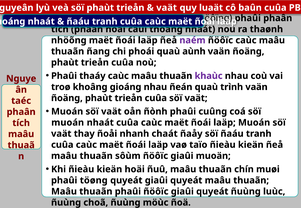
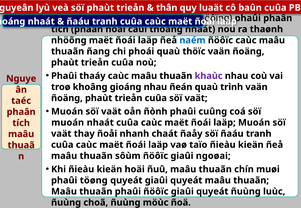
vaät: vaät -> thân (167, 8)
naém colour: purple -> blue (192, 40)
aùnh: aùnh -> thöïc (194, 51)
muoän: muoän -> ngoøai (213, 156)
